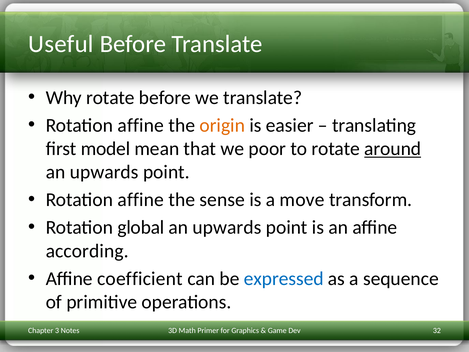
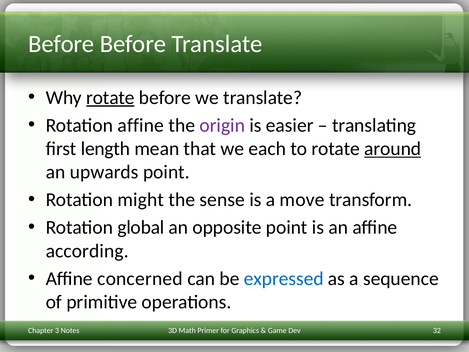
Useful: Useful -> Before (61, 44)
rotate underline: none -> present (110, 98)
origin colour: orange -> purple (222, 125)
model: model -> length (106, 149)
poor: poor -> each (267, 149)
affine: affine -> might (141, 200)
upwards: upwards -> opposite (227, 227)
coefficient: coefficient -> concerned (140, 278)
